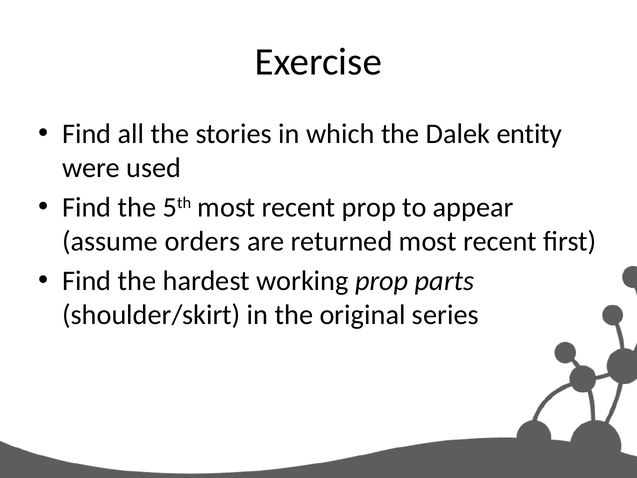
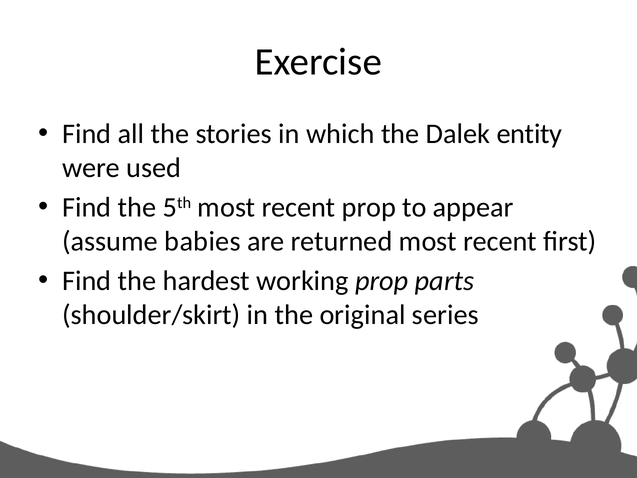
orders: orders -> babies (203, 241)
